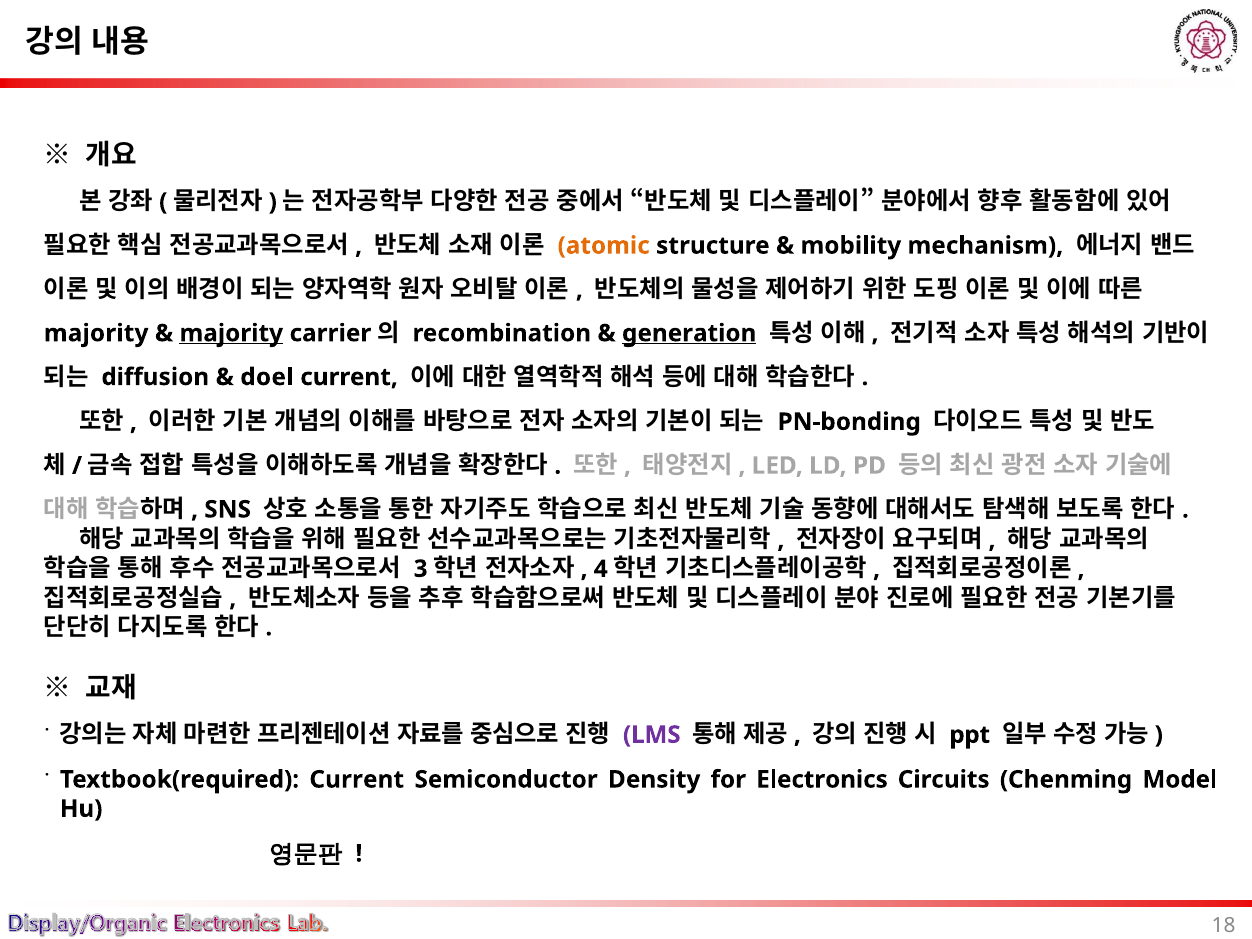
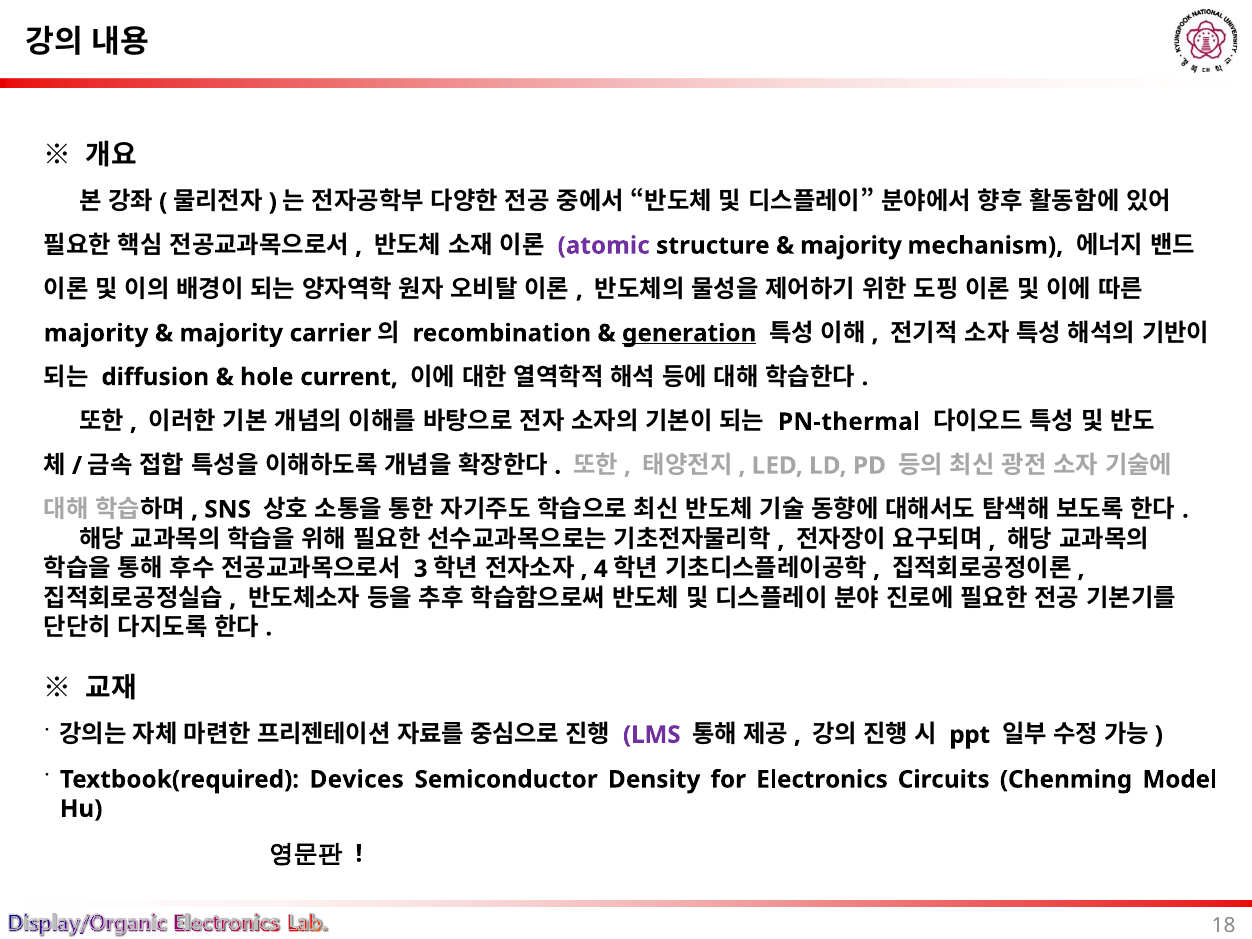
atomic colour: orange -> purple (604, 246)
mobility: mobility -> majority (851, 246)
majority underline: present -> none (231, 333)
doel: doel -> hole (267, 377)
PN-bonding: PN-bonding -> PN-thermal (849, 422)
Textbook(required Current: Current -> Devices (357, 780)
